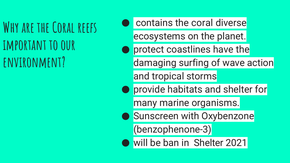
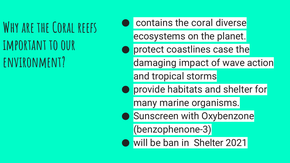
have: have -> case (223, 50)
surfing: surfing -> impact (194, 63)
